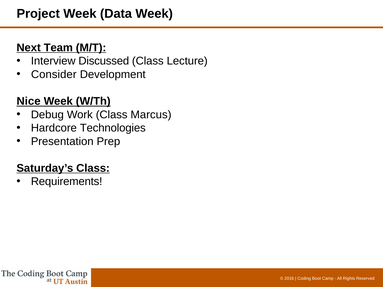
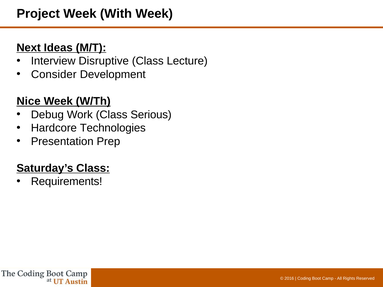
Data: Data -> With (116, 14)
Team: Team -> Ideas (58, 48)
Discussed: Discussed -> Disruptive (104, 61)
Marcus: Marcus -> Serious (151, 115)
